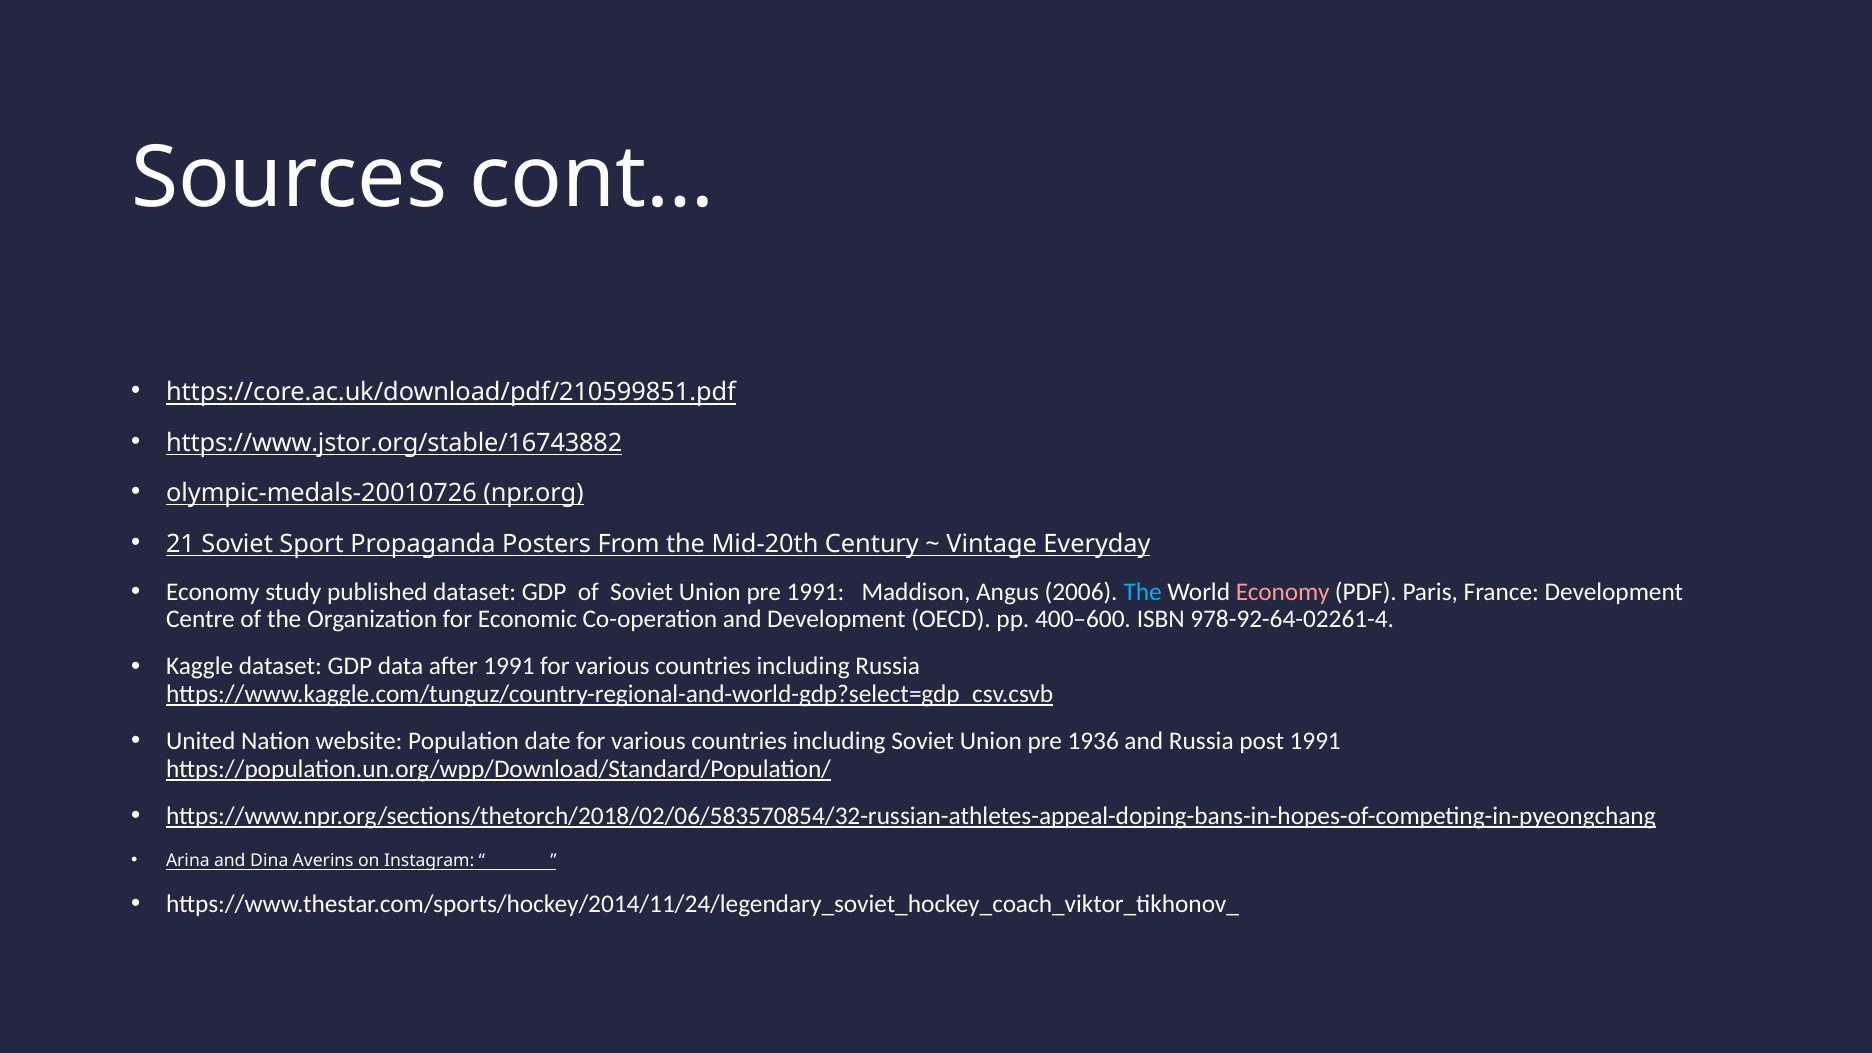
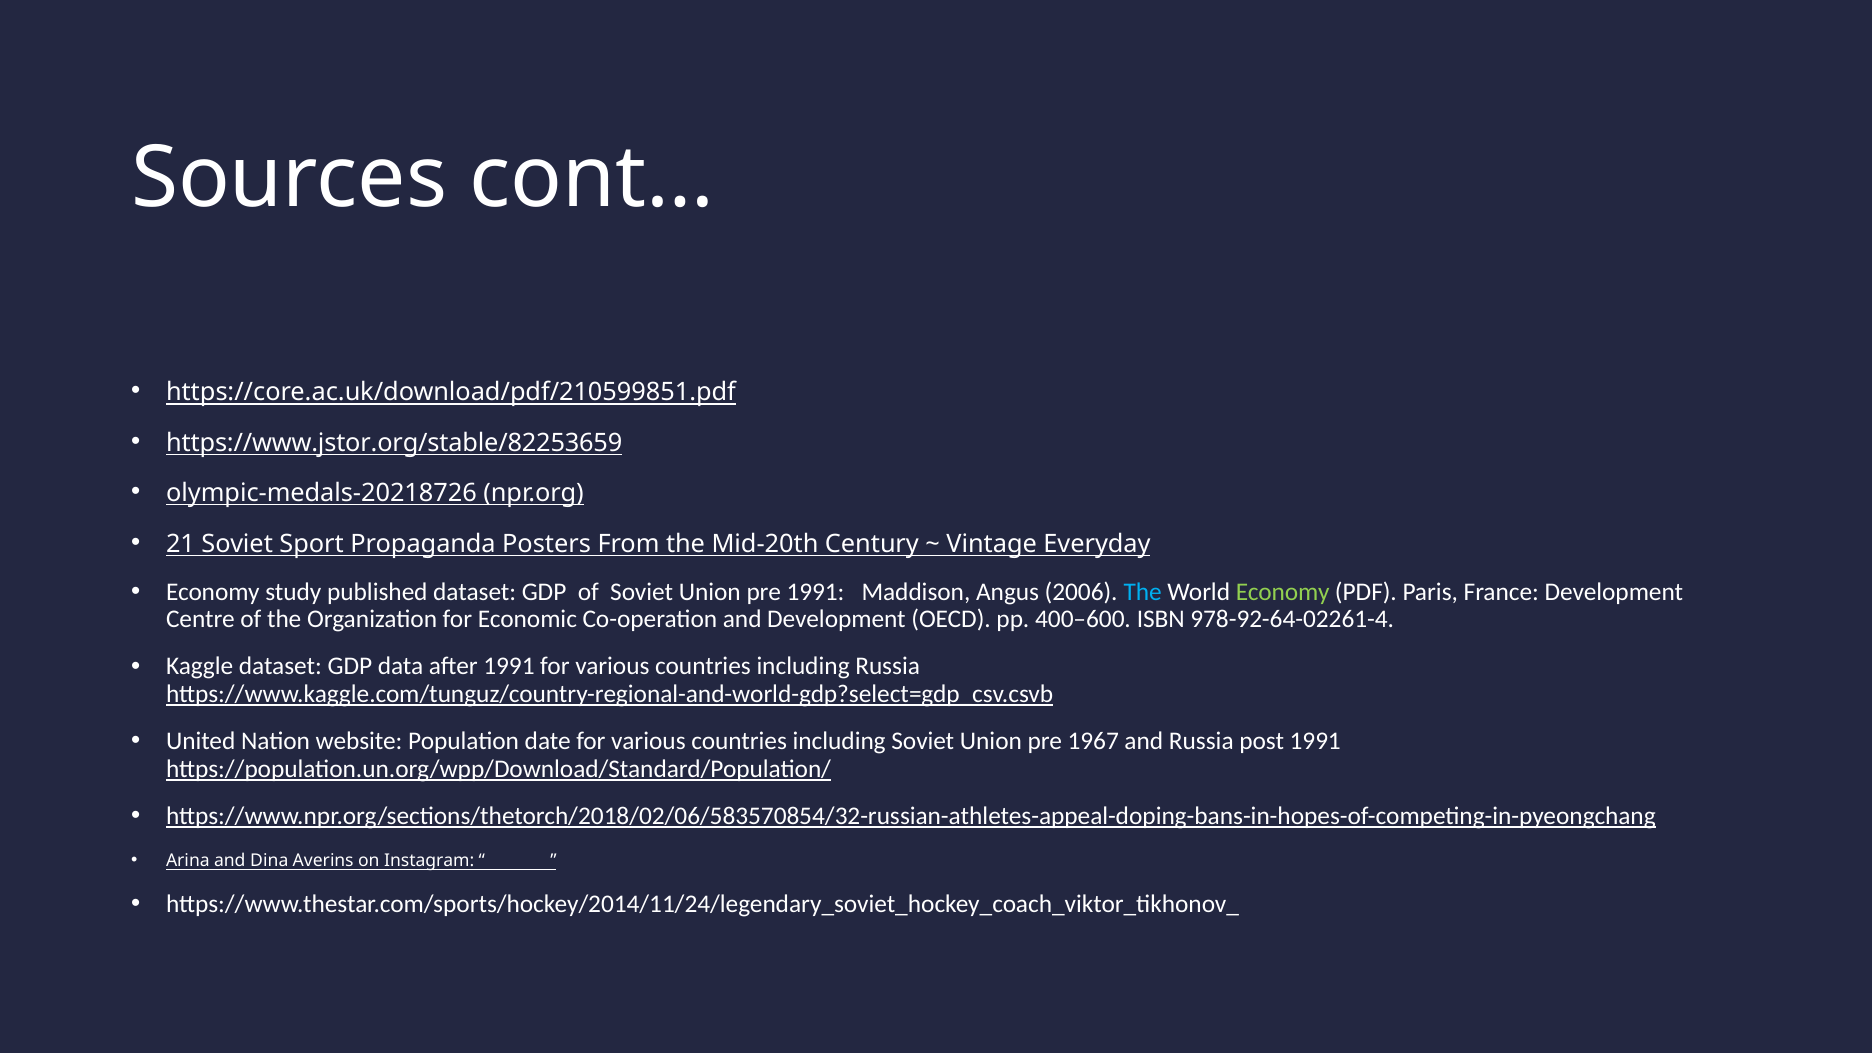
https://www.jstor.org/stable/16743882: https://www.jstor.org/stable/16743882 -> https://www.jstor.org/stable/82253659 (394, 443)
olympic-medals-20010726: olympic-medals-20010726 -> olympic-medals-20218726 (321, 493)
Economy colour: pink -> light green (1283, 592)
1936: 1936 -> 1967 (1093, 741)
